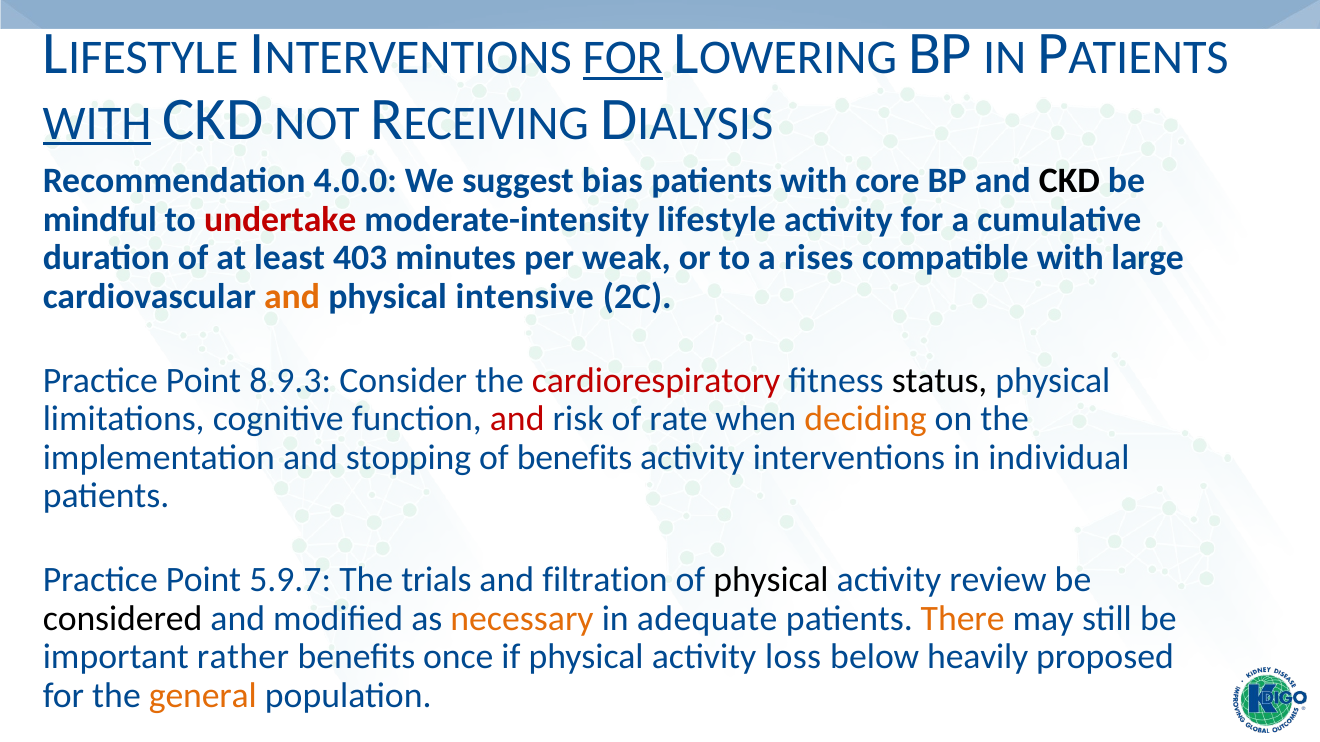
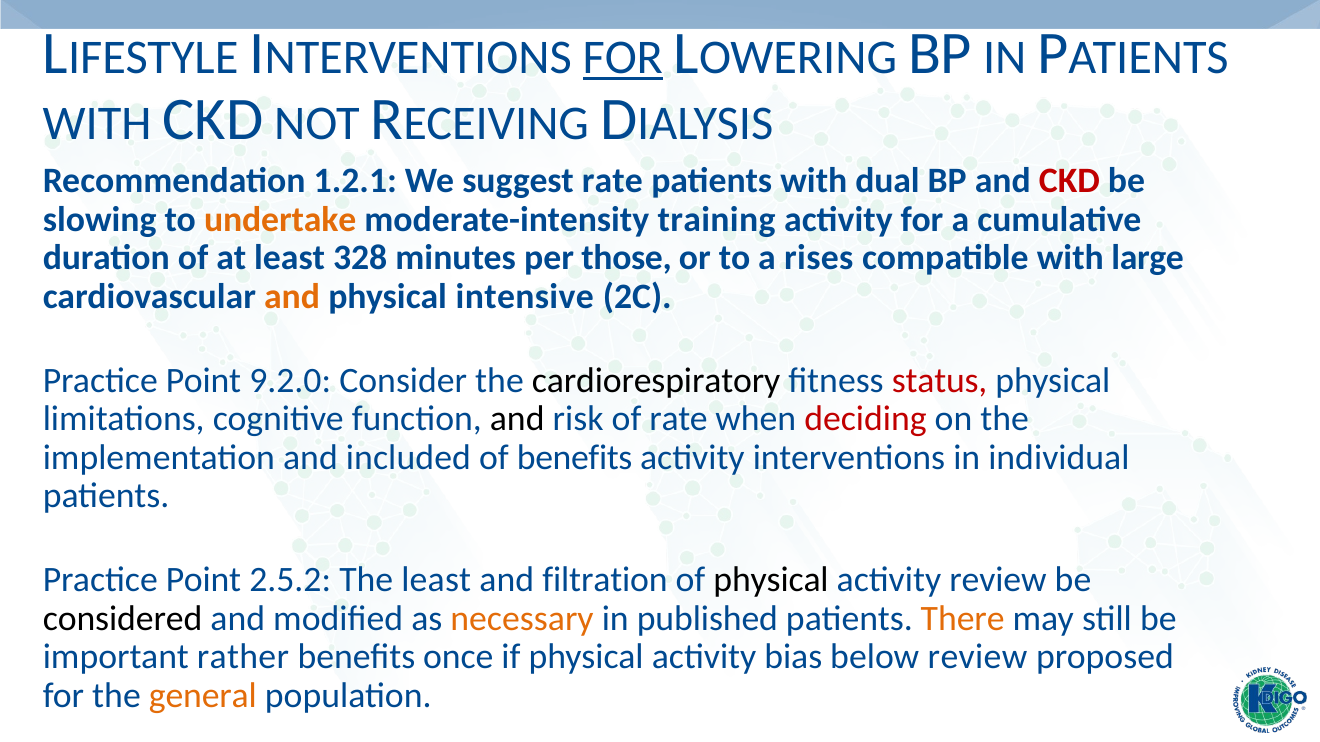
WITH underline: present -> none (97, 123)
4.0.0: 4.0.0 -> 1.2.1 (355, 181)
suggest bias: bias -> rate (612, 181)
core: core -> dual (888, 181)
CKD colour: black -> red (1069, 181)
mindful: mindful -> slowing (100, 220)
undertake colour: red -> orange (280, 220)
lifestyle: lifestyle -> training (717, 220)
403: 403 -> 328 (360, 258)
weak: weak -> those (627, 258)
8.9.3: 8.9.3 -> 9.2.0 (290, 381)
cardiorespiratory colour: red -> black (656, 381)
status colour: black -> red (940, 381)
and colour: red -> black (517, 419)
deciding colour: orange -> red (865, 419)
stopping: stopping -> included (408, 458)
5.9.7: 5.9.7 -> 2.5.2 (290, 580)
The trials: trials -> least (436, 580)
adequate: adequate -> published (707, 619)
loss: loss -> bias (793, 658)
below heavily: heavily -> review (978, 658)
